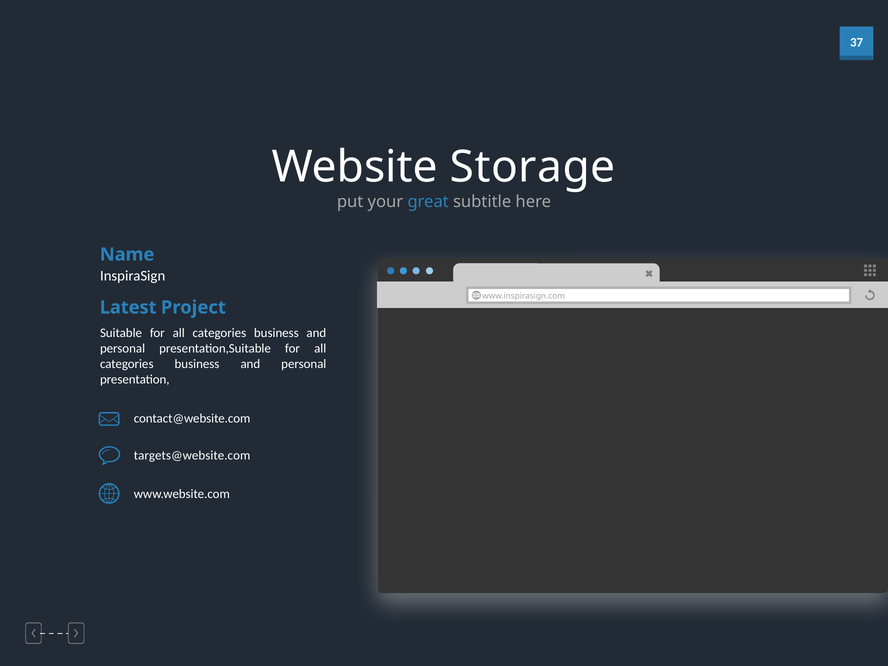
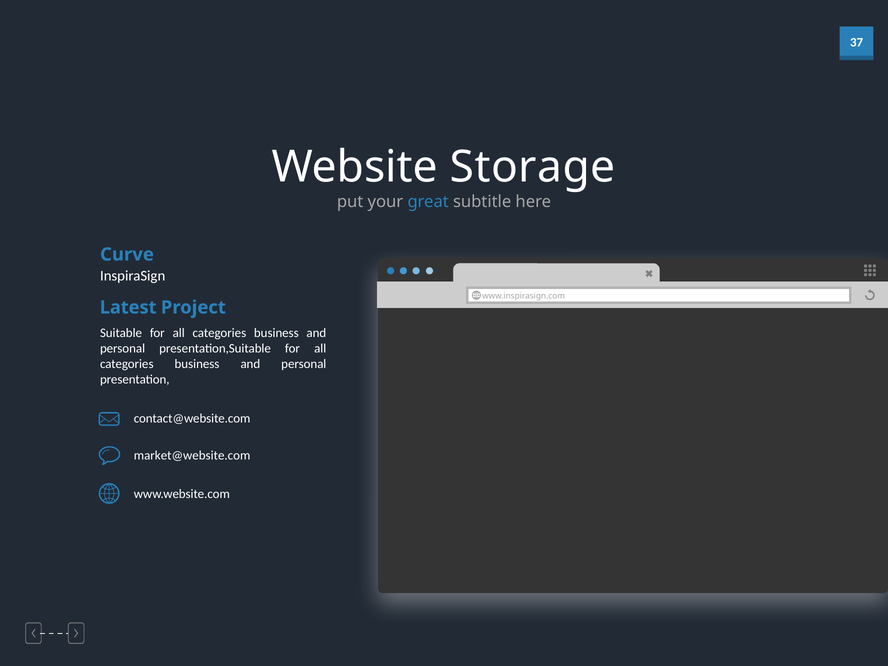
Name: Name -> Curve (127, 254)
targets@website.com: targets@website.com -> market@website.com (192, 455)
